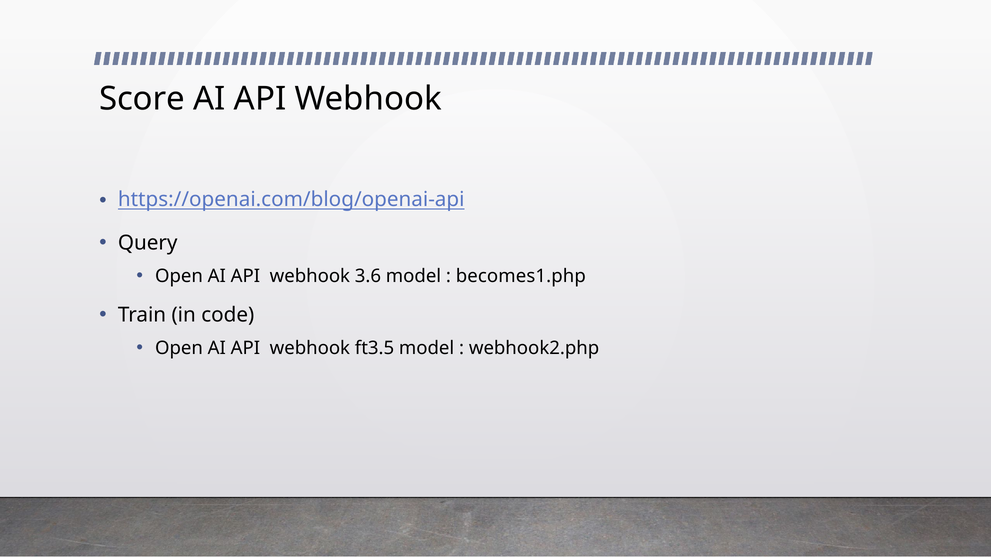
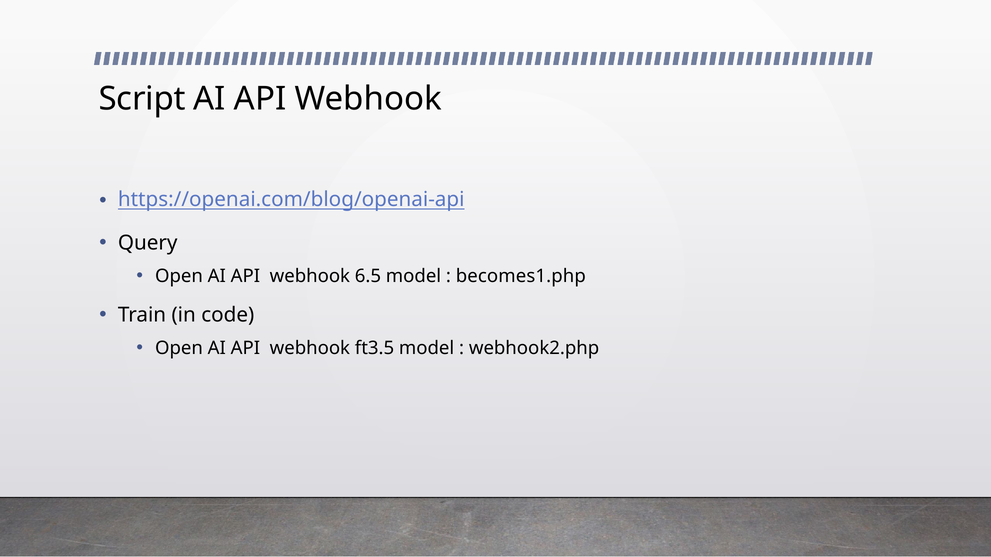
Score: Score -> Script (142, 99)
3.6: 3.6 -> 6.5 (368, 276)
